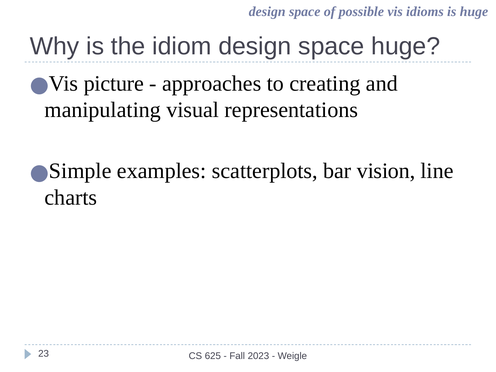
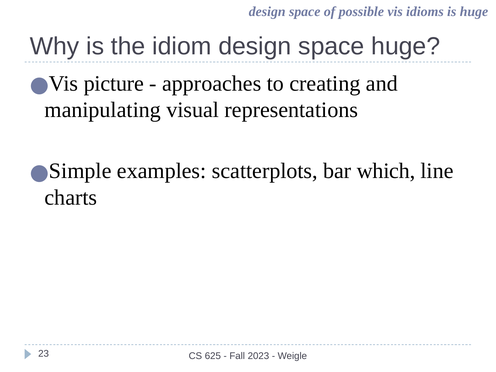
vision: vision -> which (386, 171)
